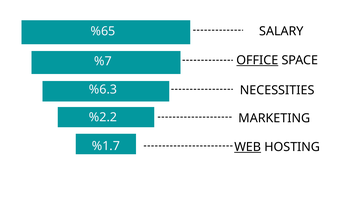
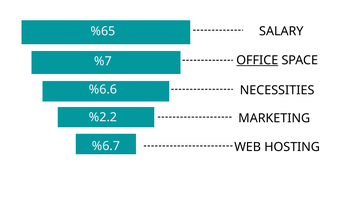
%6.3: %6.3 -> %6.6 (103, 89)
%1.7: %1.7 -> %6.7 (106, 146)
WEB underline: present -> none (248, 147)
